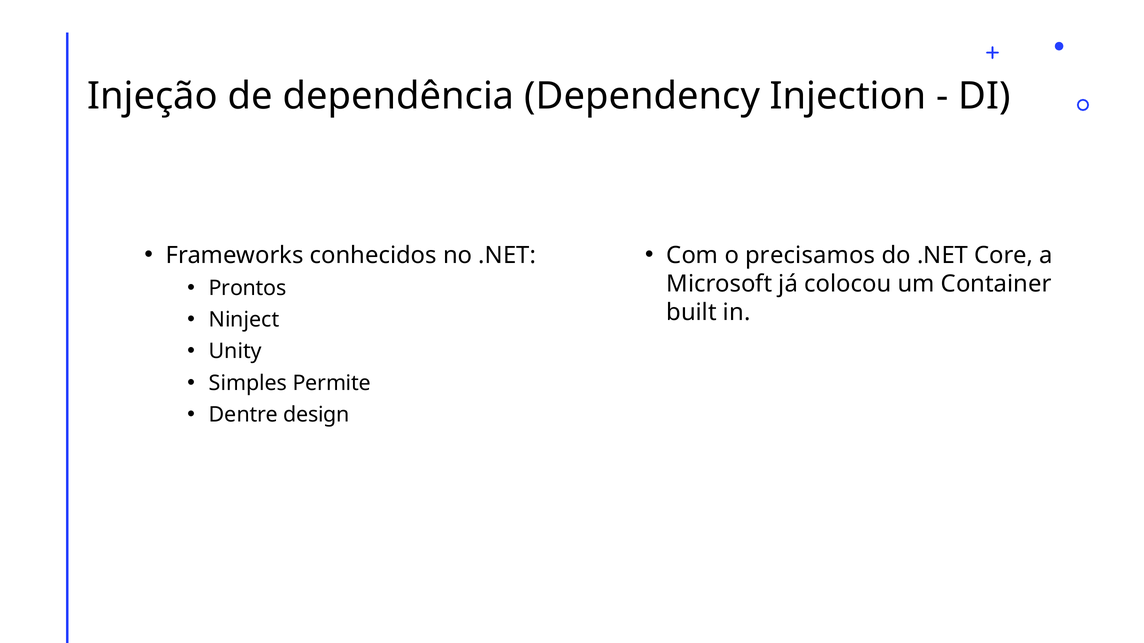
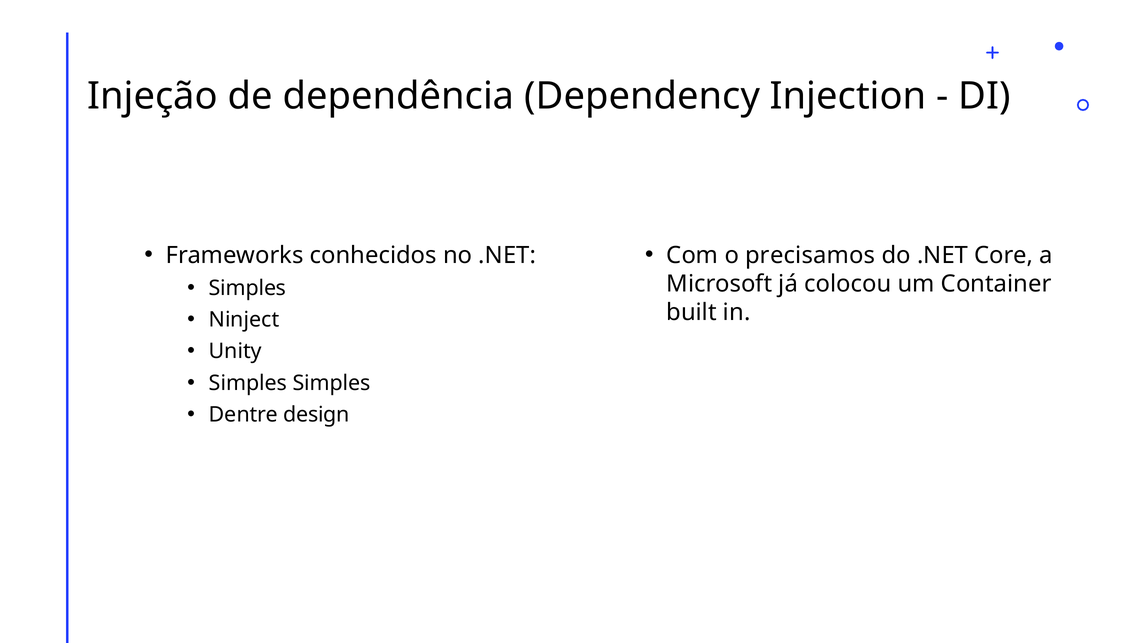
Prontos: Prontos -> Simples (248, 288)
Simples Permite: Permite -> Simples (332, 383)
